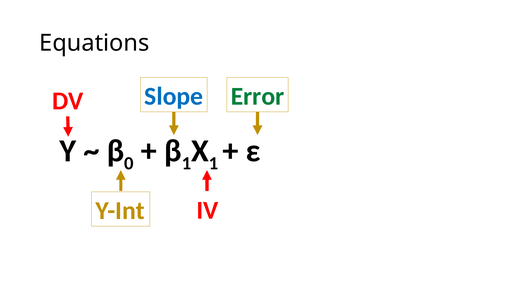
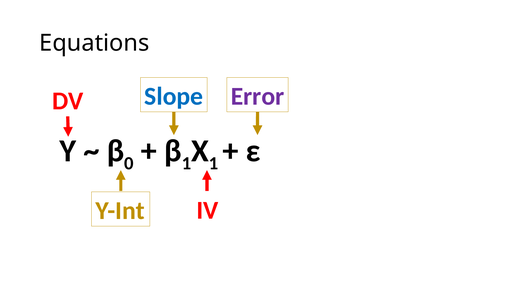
Error colour: green -> purple (258, 97)
